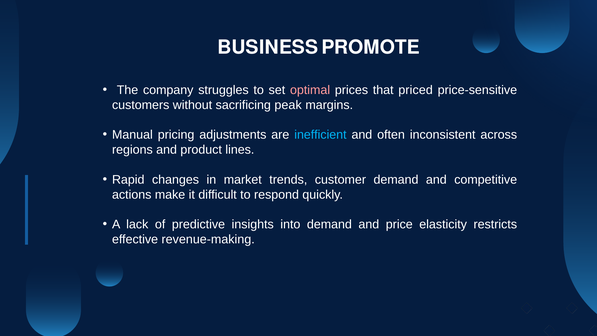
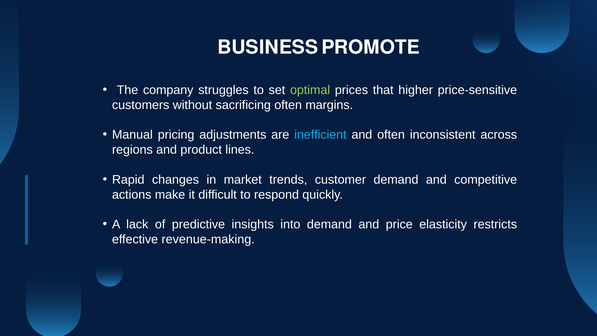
optimal colour: pink -> light green (310, 90)
priced: priced -> higher (416, 90)
sacrificing peak: peak -> often (288, 105)
